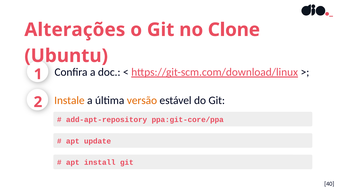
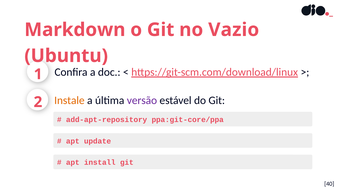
Alterações: Alterações -> Markdown (75, 30)
Clone: Clone -> Vazio (234, 30)
versão colour: orange -> purple (142, 100)
